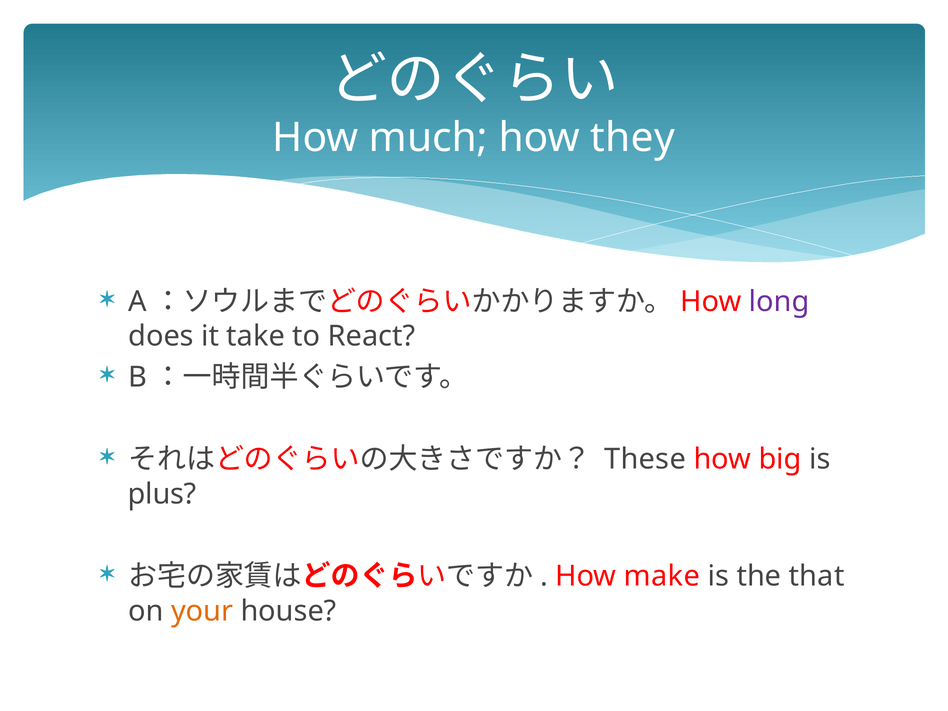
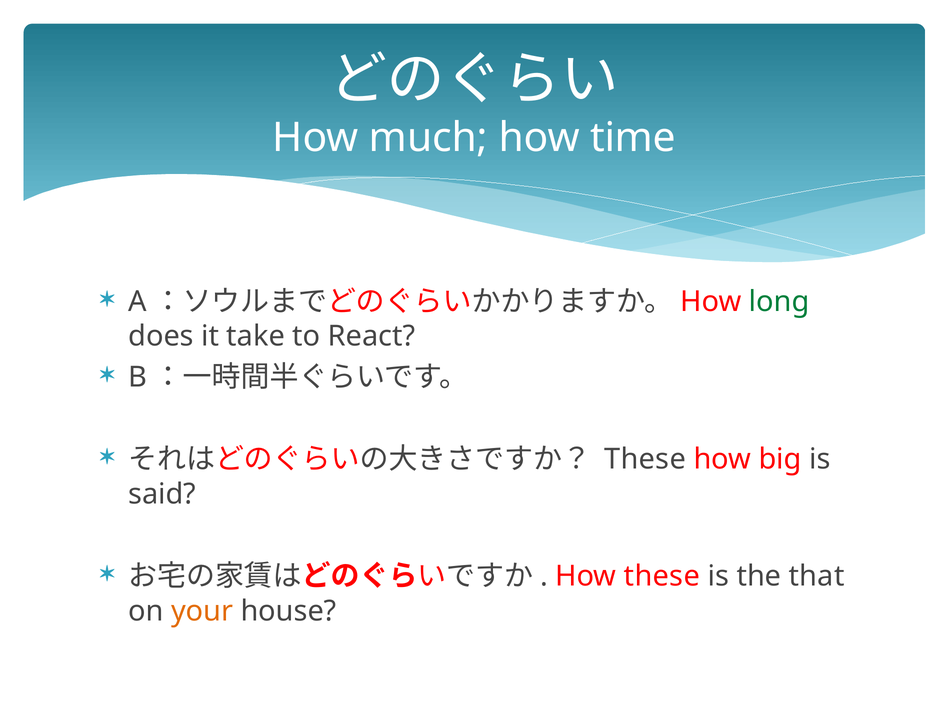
they: they -> time (633, 138)
long colour: purple -> green (779, 302)
plus: plus -> said (162, 494)
How make: make -> these (662, 576)
